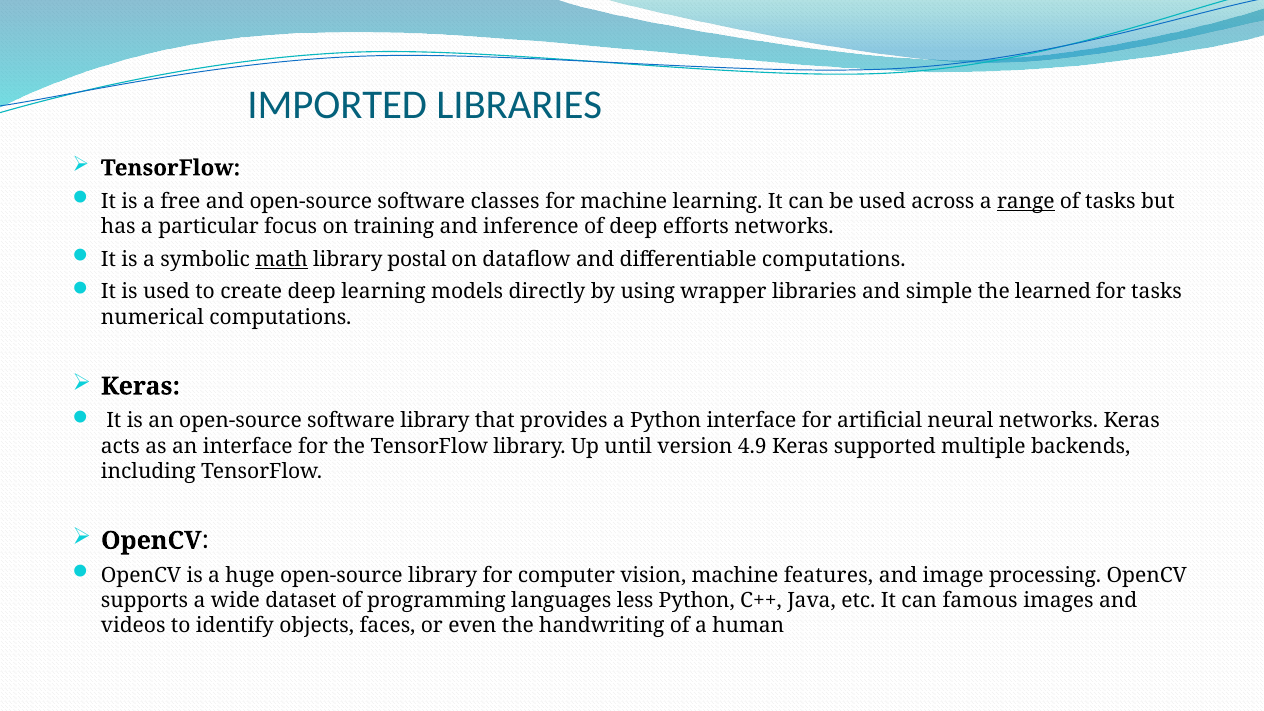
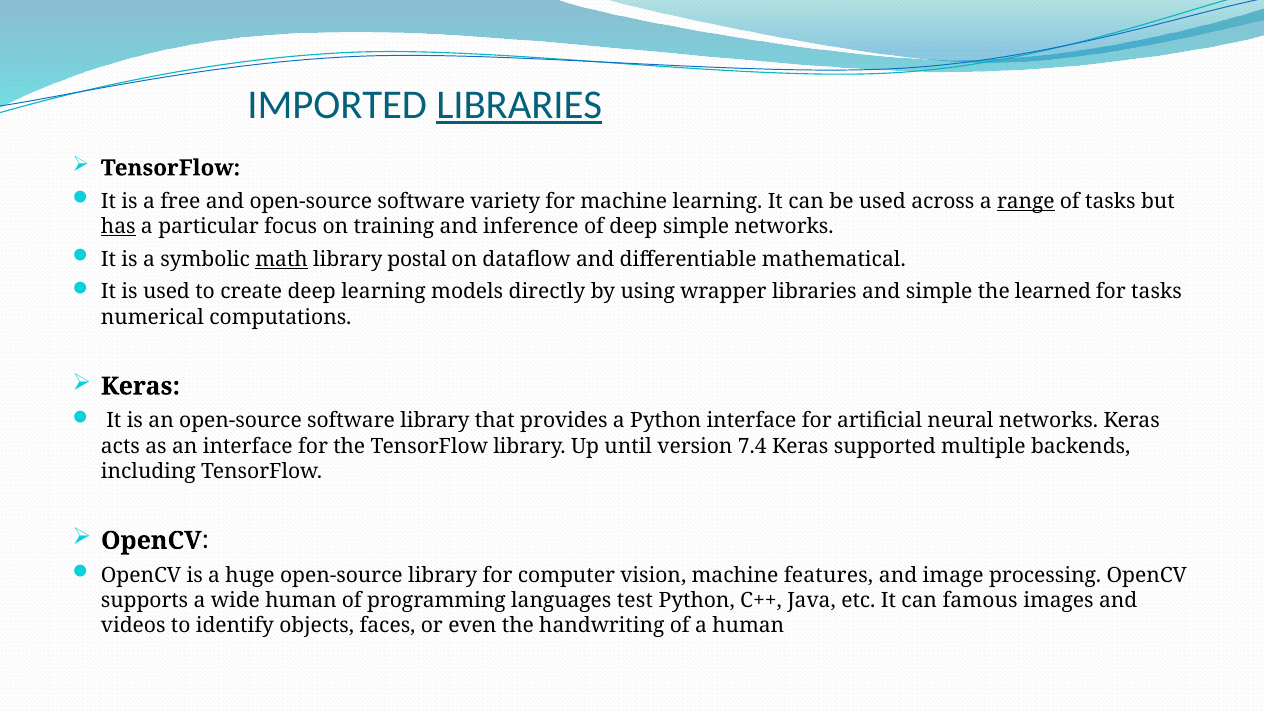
LIBRARIES underline: none -> present (519, 105)
classes: classes -> variety (505, 201)
has underline: none -> present (118, 227)
deep efforts: efforts -> simple (696, 227)
differentiable computations: computations -> mathematical (834, 259)
4.9: 4.9 -> 7.4 (752, 446)
wide dataset: dataset -> human (301, 601)
less: less -> test (635, 601)
